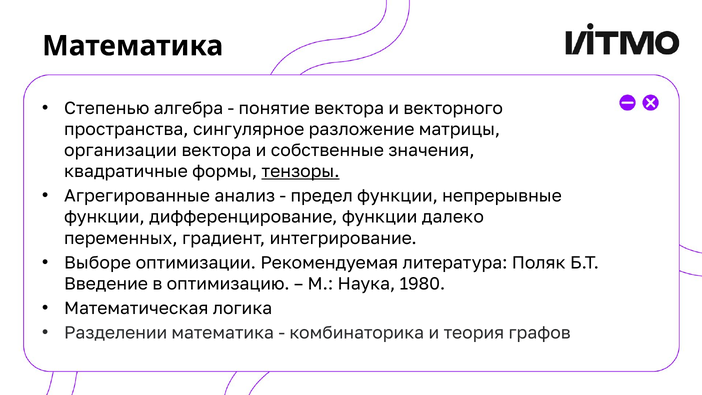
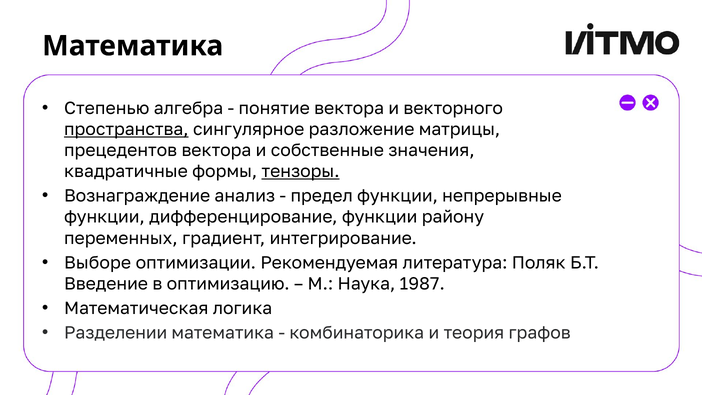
пространства underline: none -> present (126, 129)
организации: организации -> прецедентов (121, 150)
Агрегированные: Агрегированные -> Вознаграждение (137, 196)
далеко: далеко -> району (453, 217)
1980: 1980 -> 1987 (422, 284)
